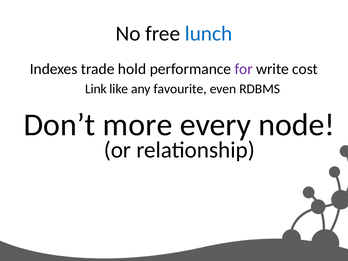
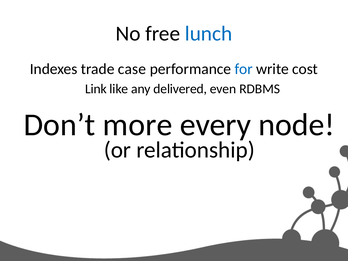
hold: hold -> case (132, 69)
for colour: purple -> blue (244, 69)
favourite: favourite -> delivered (180, 89)
